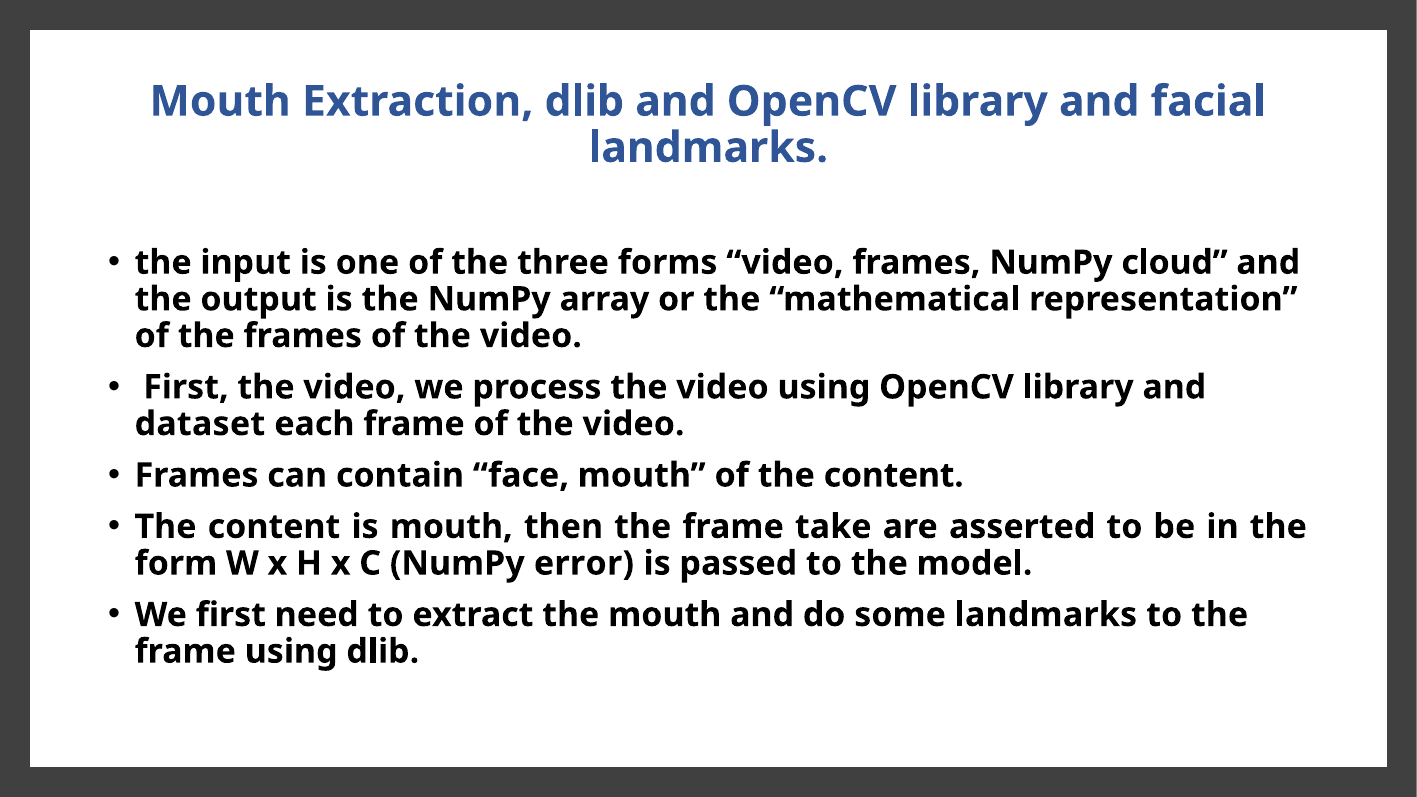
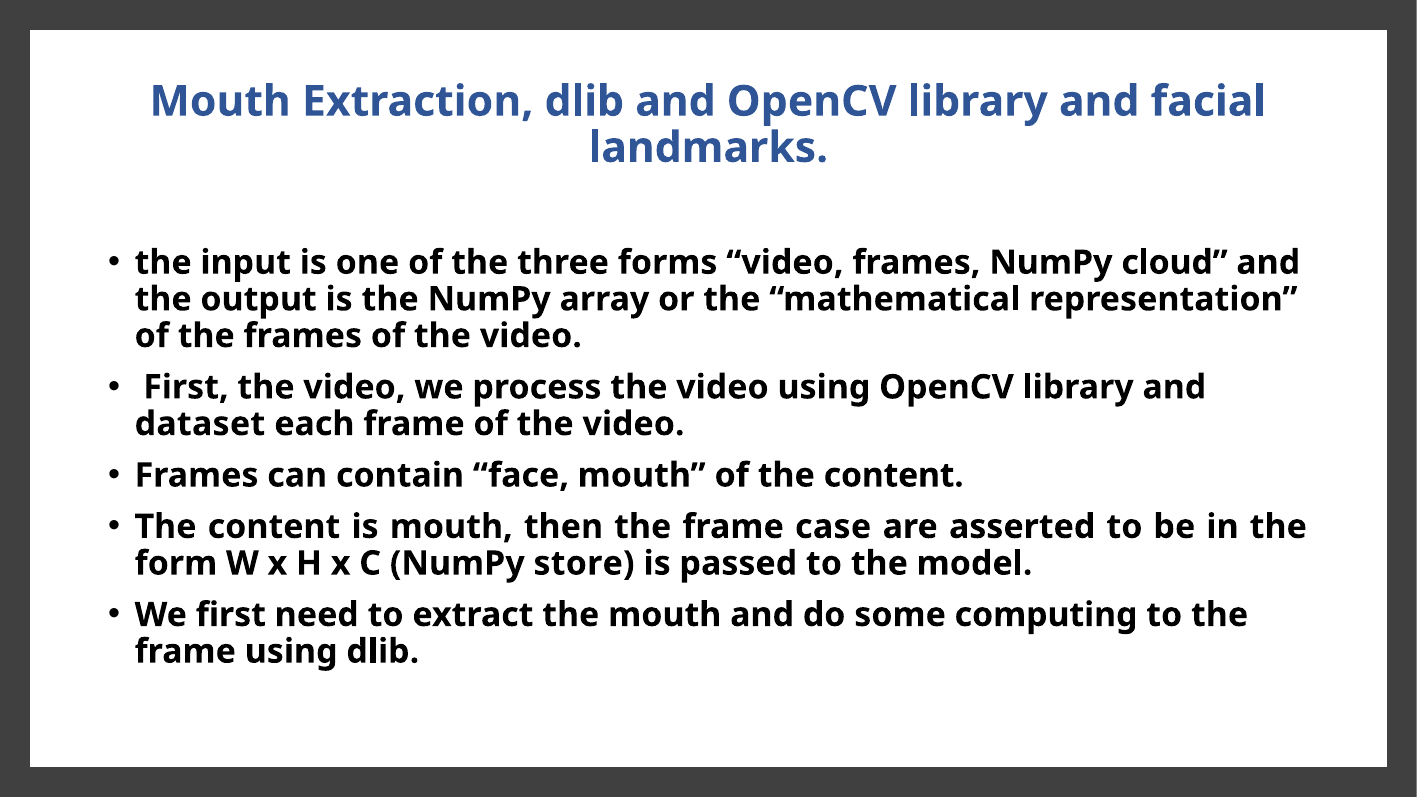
take: take -> case (833, 527)
error: error -> store (584, 563)
some landmarks: landmarks -> computing (1046, 615)
